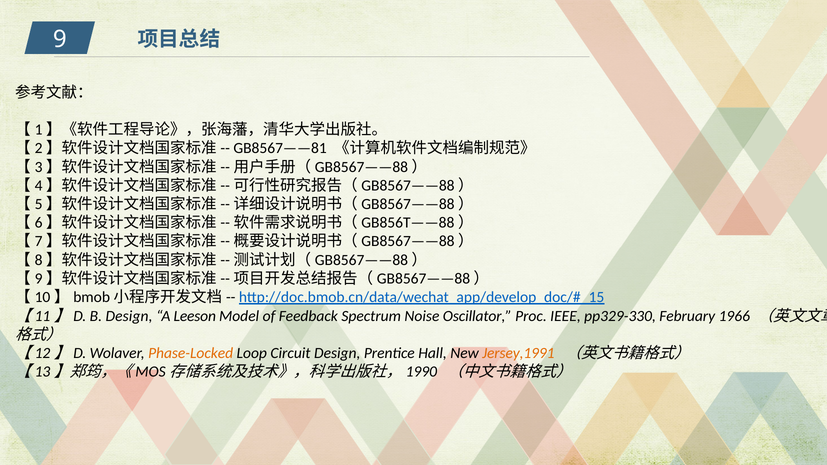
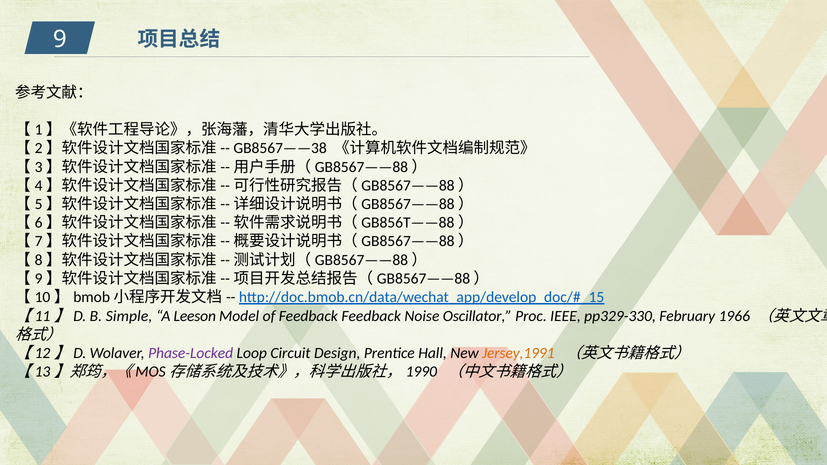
GB8567——81: GB8567——81 -> GB8567——38 (280, 148)
B Design: Design -> Simple (129, 316)
Feedback Spectrum: Spectrum -> Feedback (371, 316)
Phase-Locked colour: orange -> purple (191, 353)
